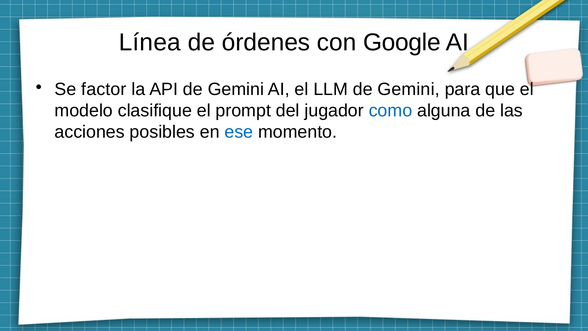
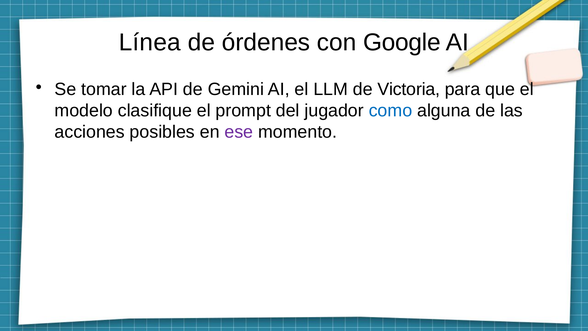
factor: factor -> tomar (104, 89)
LLM de Gemini: Gemini -> Victoria (409, 89)
ese colour: blue -> purple (239, 132)
